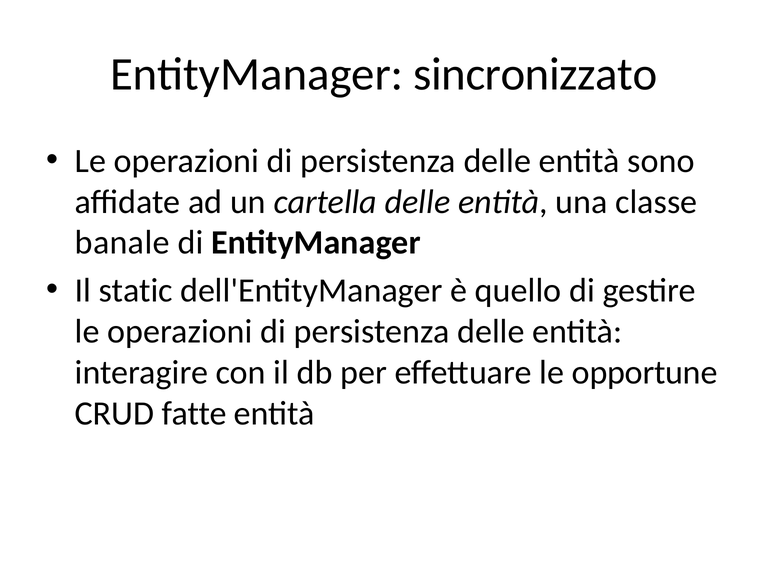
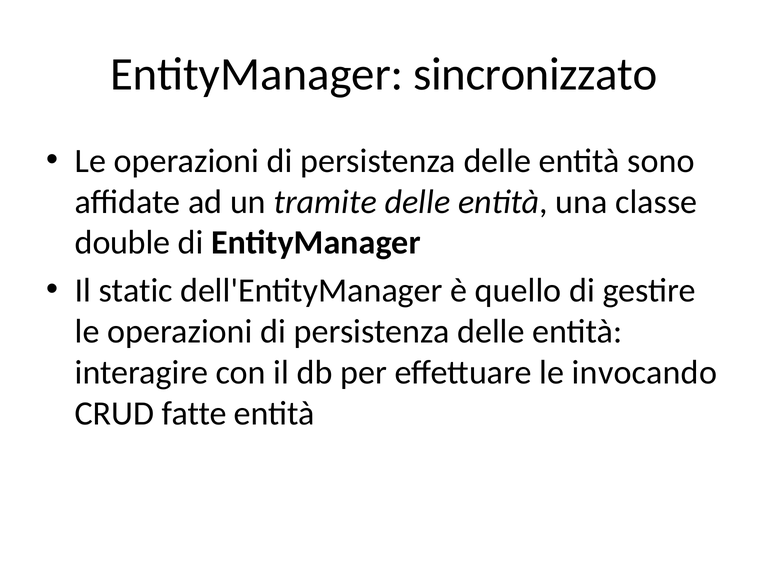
cartella: cartella -> tramite (325, 202)
banale: banale -> double (123, 243)
opportune: opportune -> invocando (644, 372)
